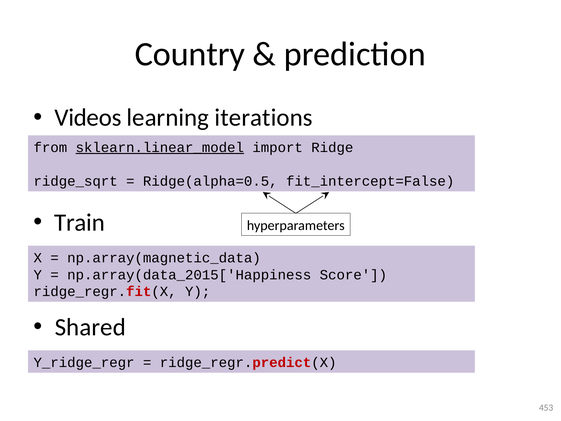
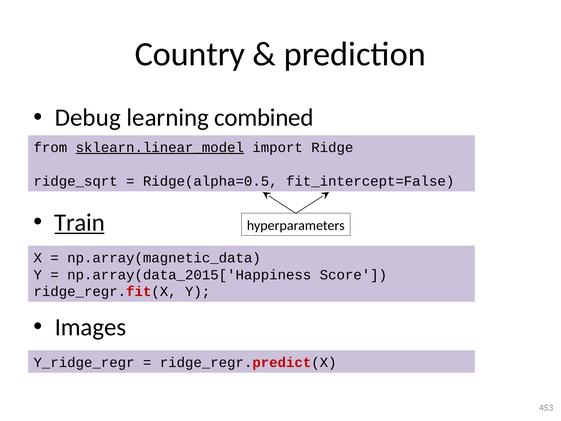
Videos: Videos -> Debug (88, 118)
iterations: iterations -> combined (264, 118)
Train underline: none -> present (80, 222)
Shared: Shared -> Images (90, 327)
